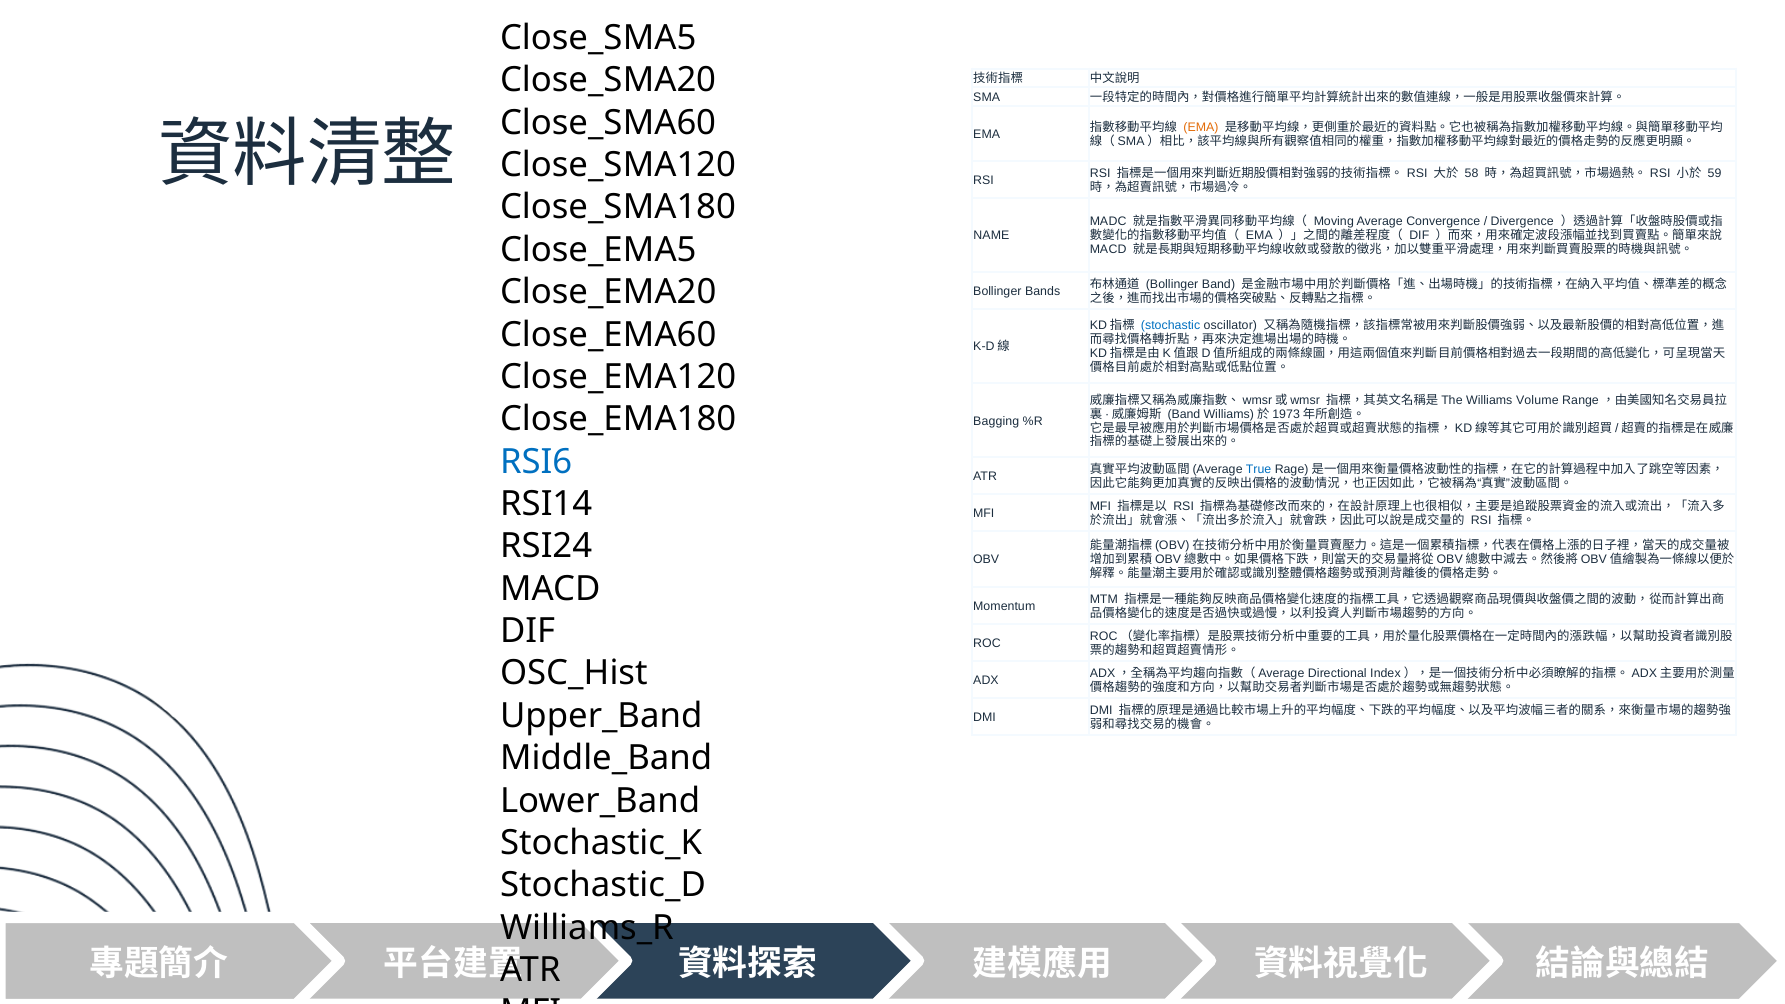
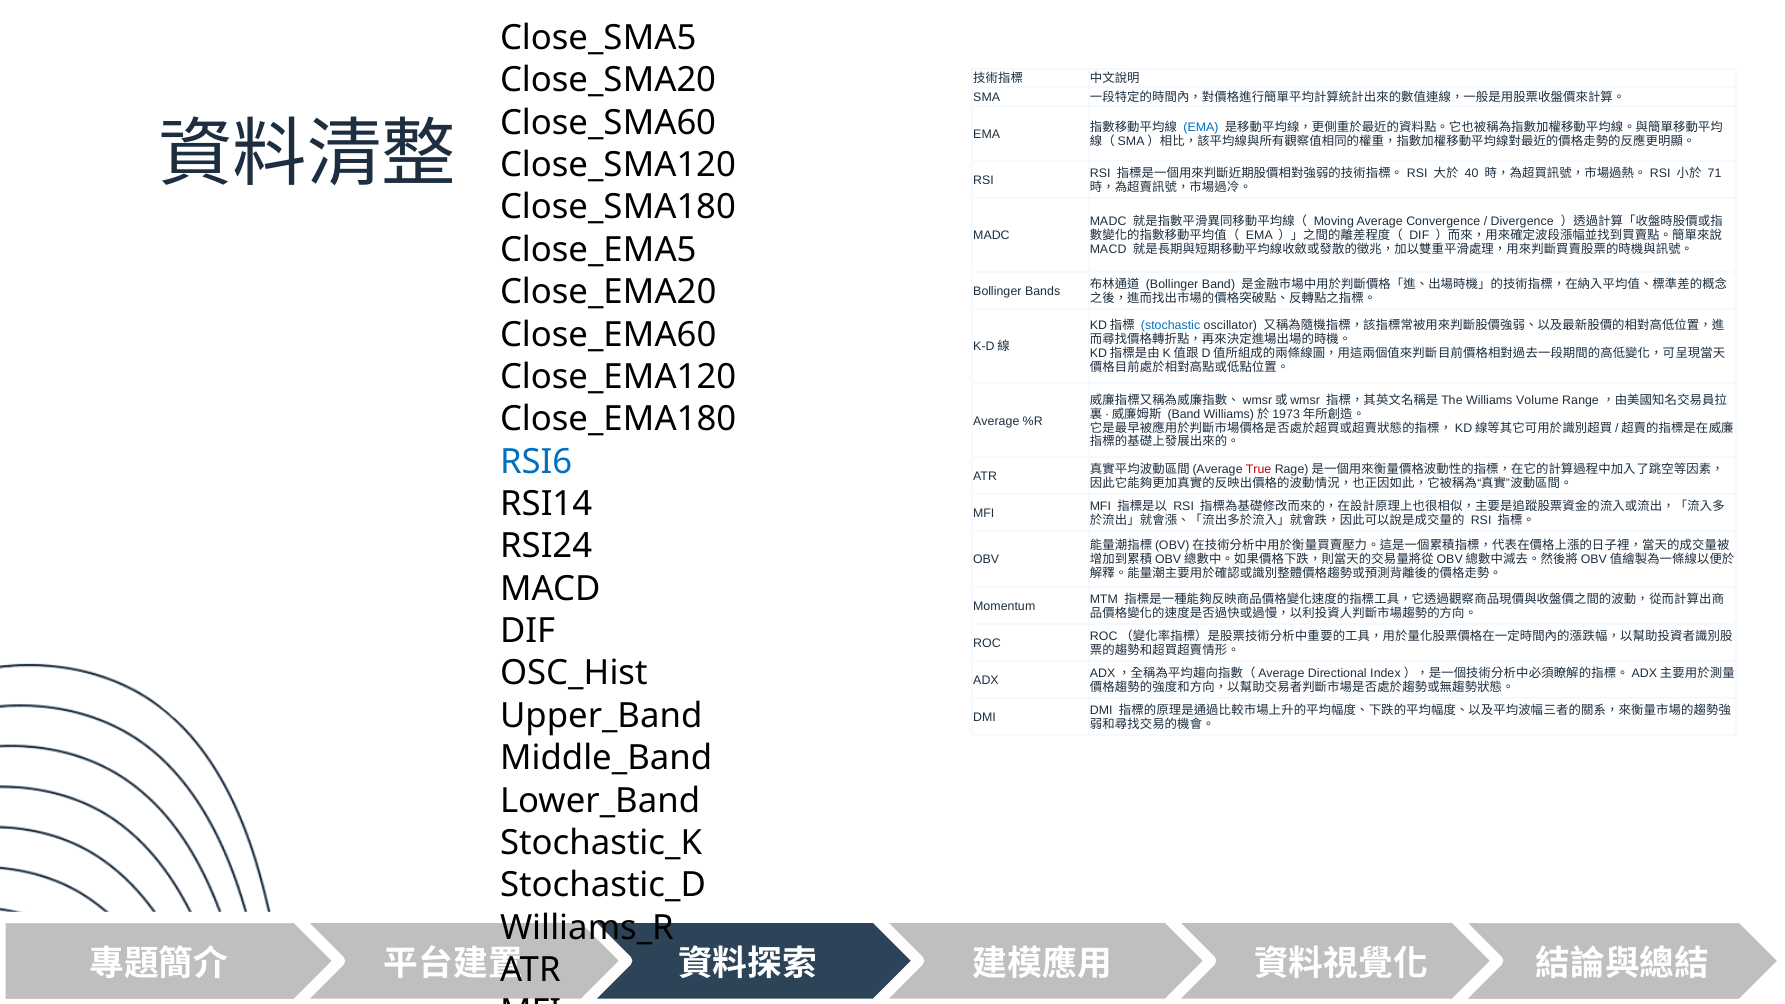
EMA colour: orange -> blue (1201, 127)
58: 58 -> 40 (1472, 173)
59: 59 -> 71 (1715, 173)
NAME: NAME -> MADC (991, 236)
Bagging: Bagging -> Average (996, 421)
True colour: blue -> red (1259, 470)
